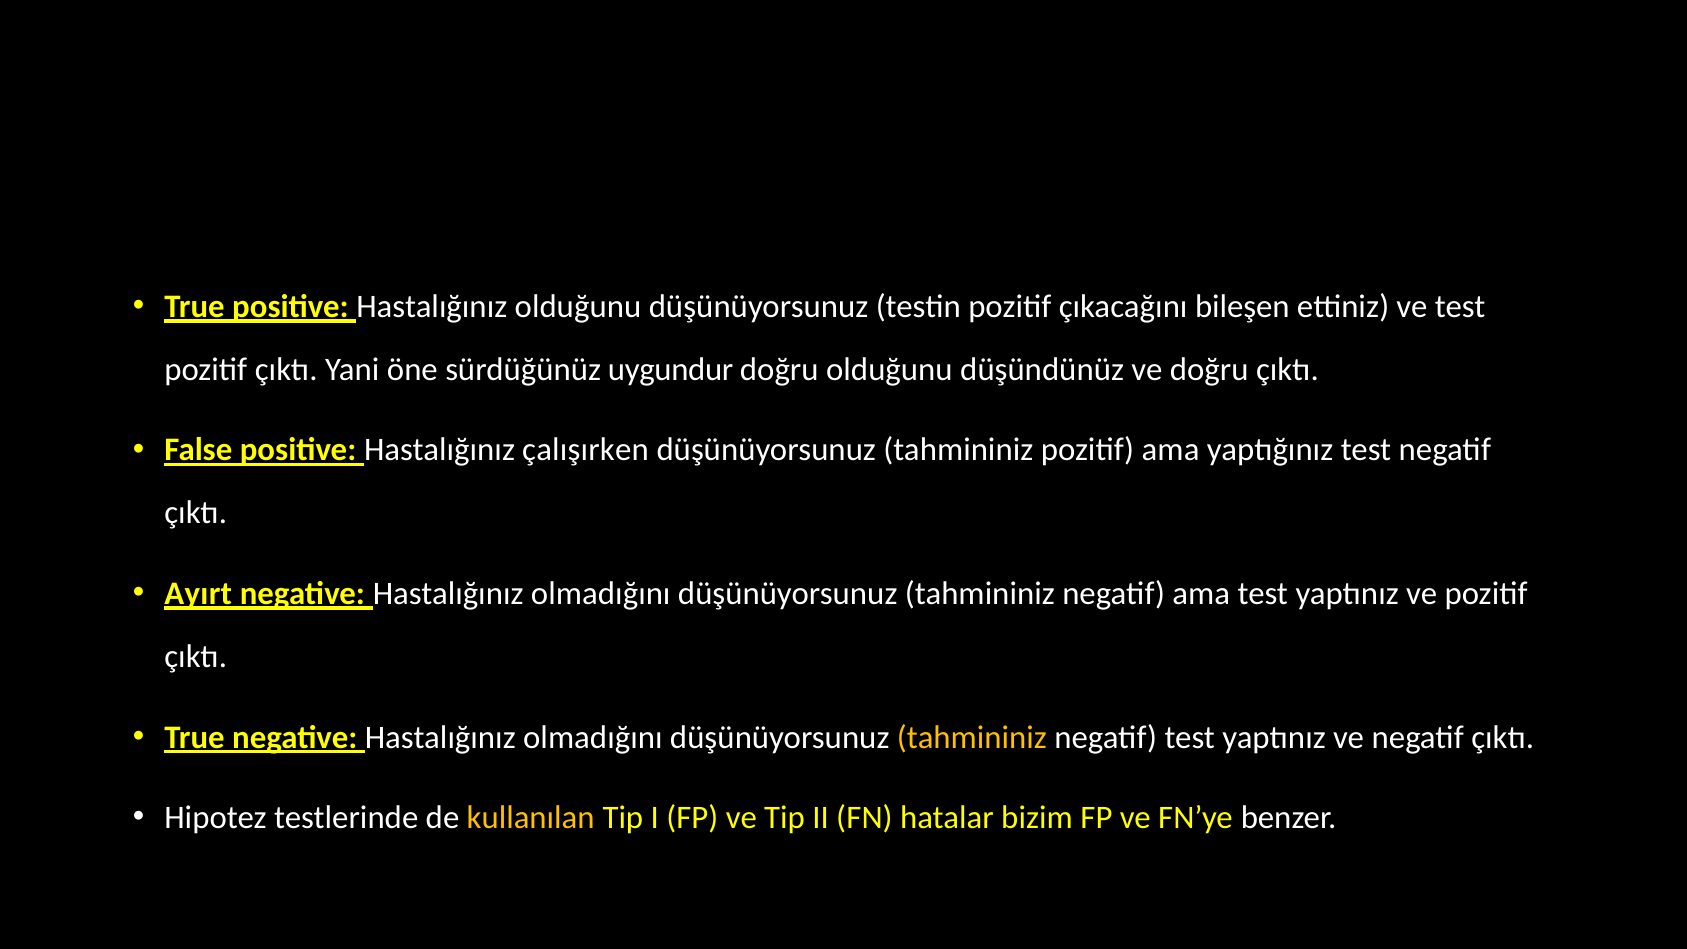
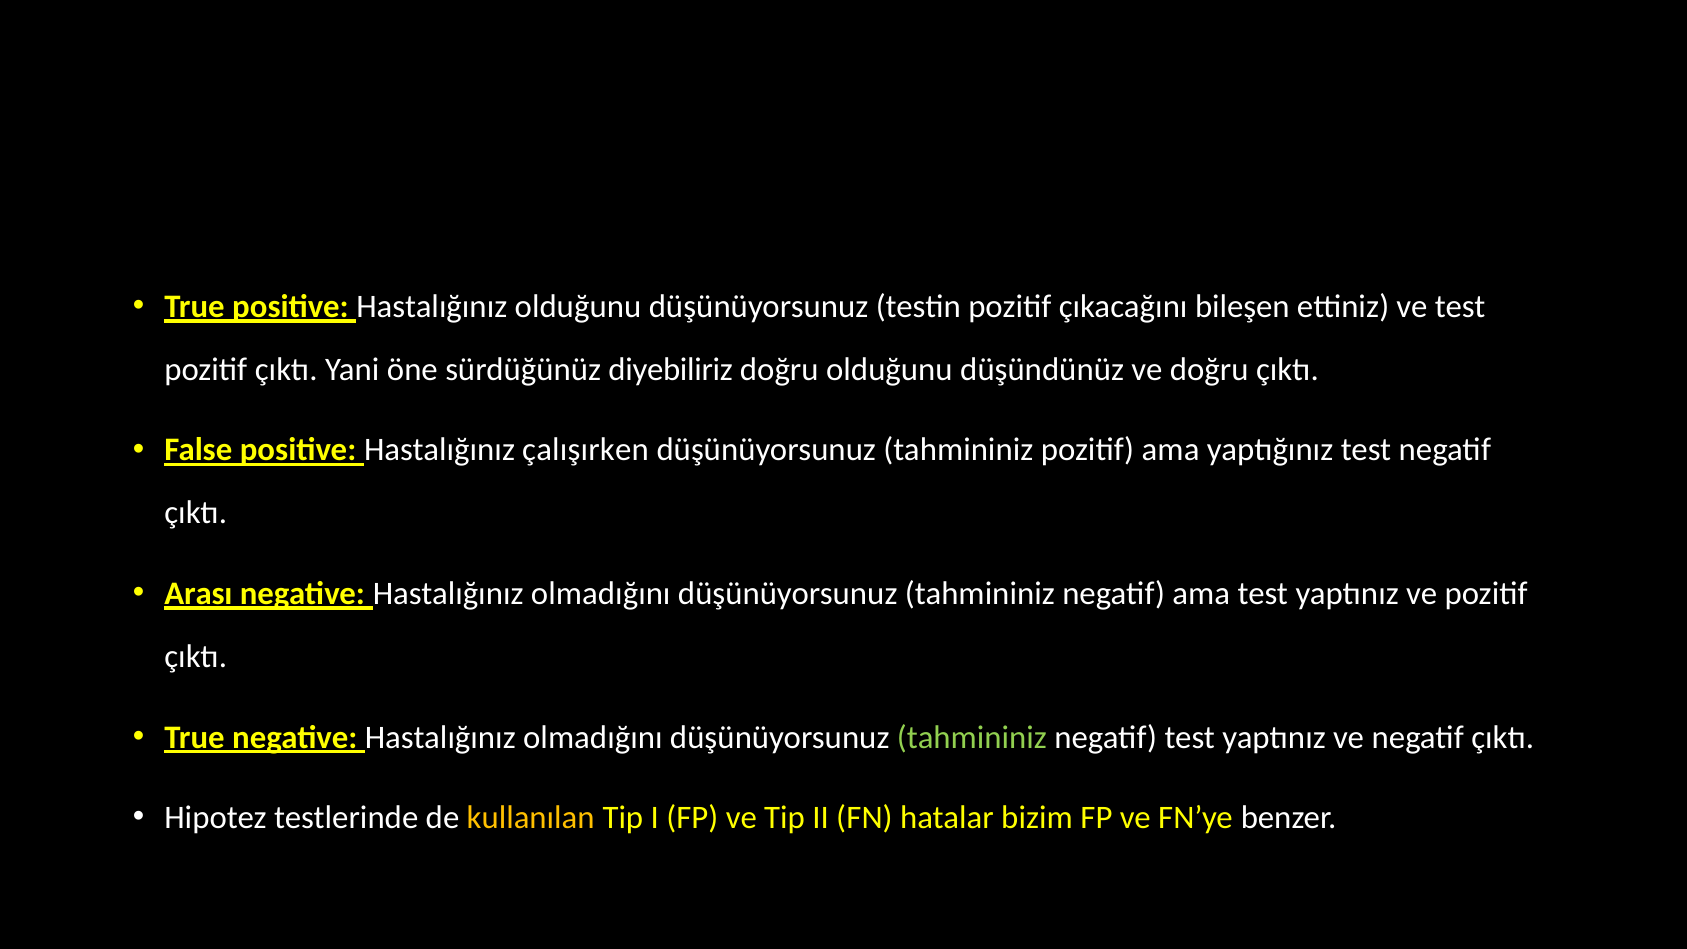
uygundur: uygundur -> diyebiliriz (671, 370)
Ayırt: Ayırt -> Arası (198, 594)
tahmininiz colour: yellow -> light green (972, 737)
